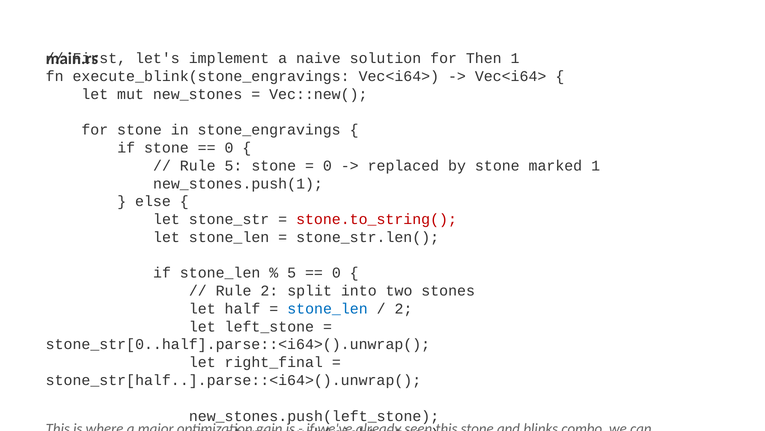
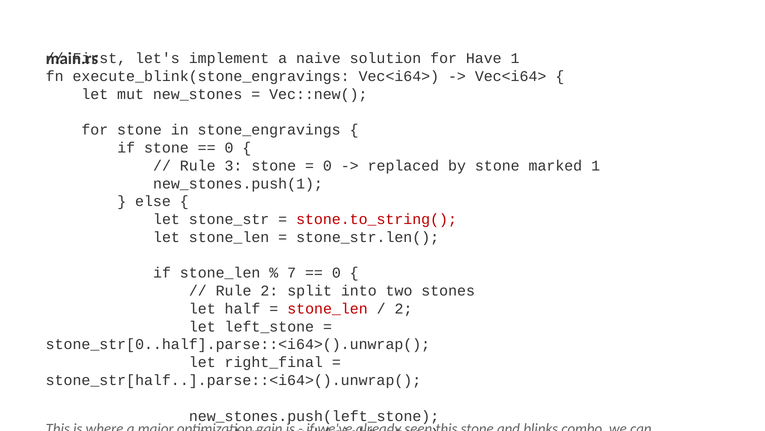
Then: Then -> Have (484, 58)
5: 5 -> 3 (233, 165)
5: 5 -> 7 (292, 273)
stone_len colour: blue -> red (327, 308)
